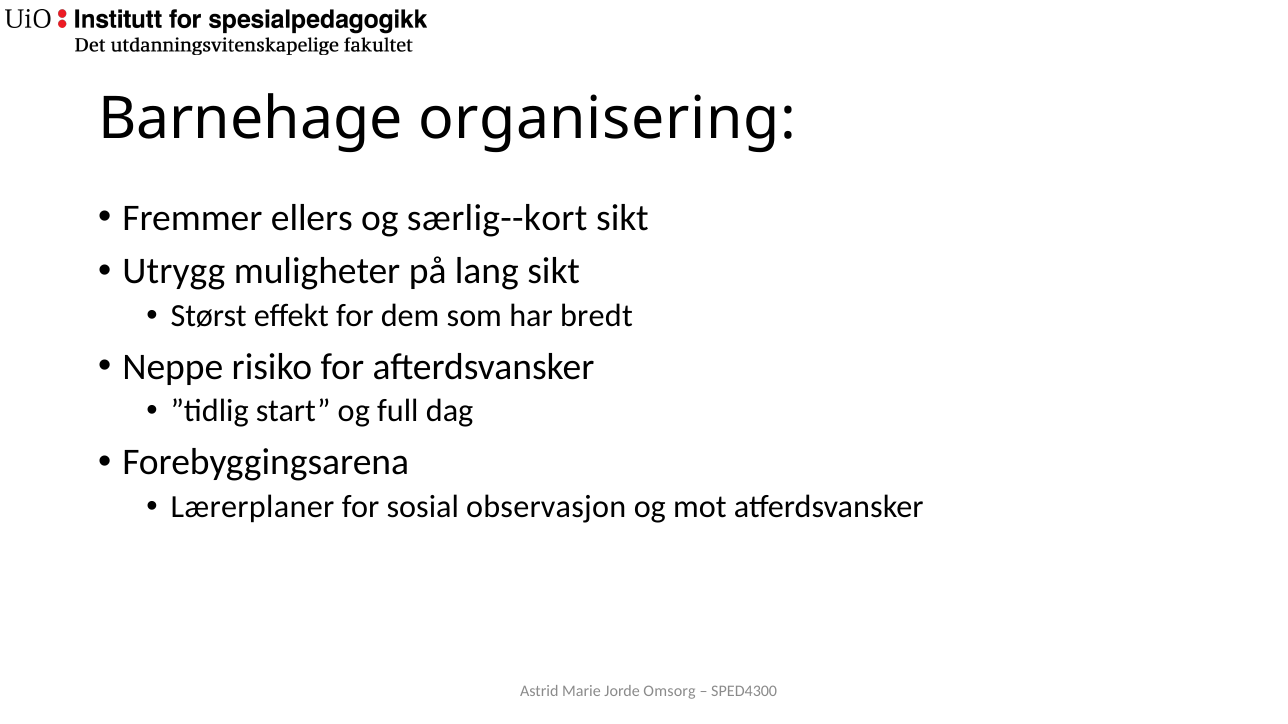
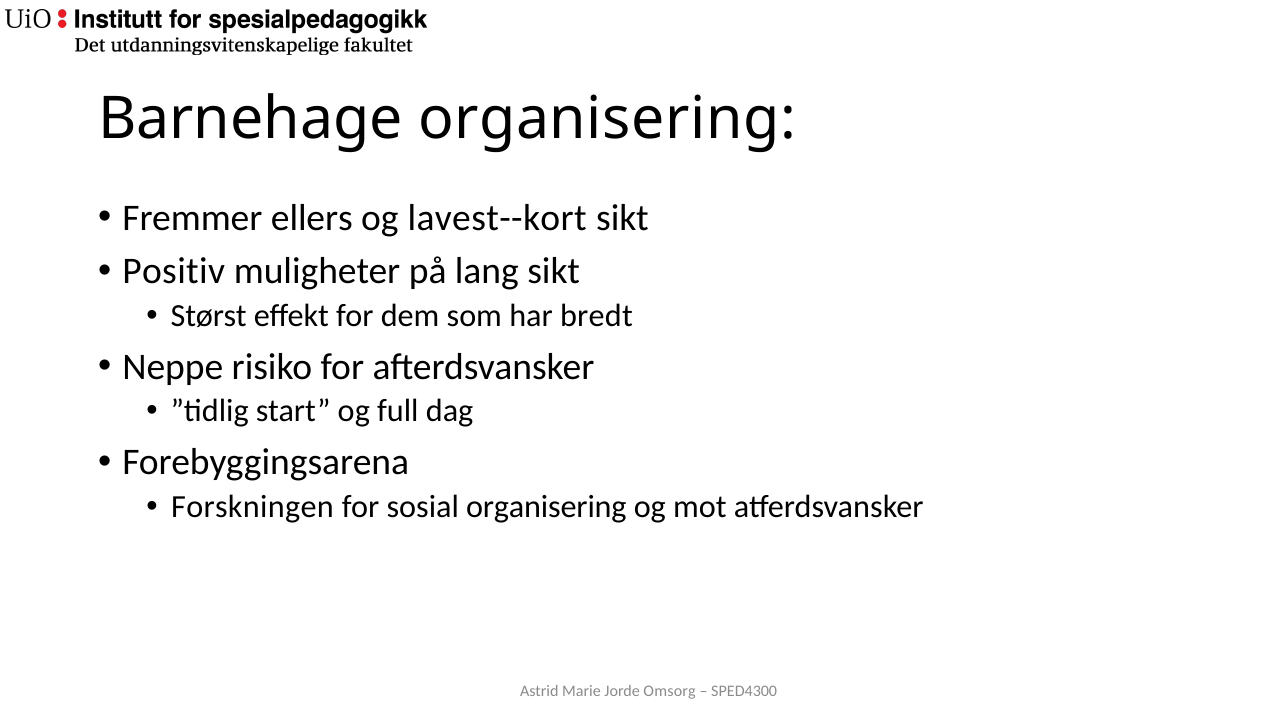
særlig--kort: særlig--kort -> lavest--kort (497, 218)
Utrygg: Utrygg -> Positiv (174, 272)
Lærerplaner: Lærerplaner -> Forskningen (252, 507)
sosial observasjon: observasjon -> organisering (546, 507)
